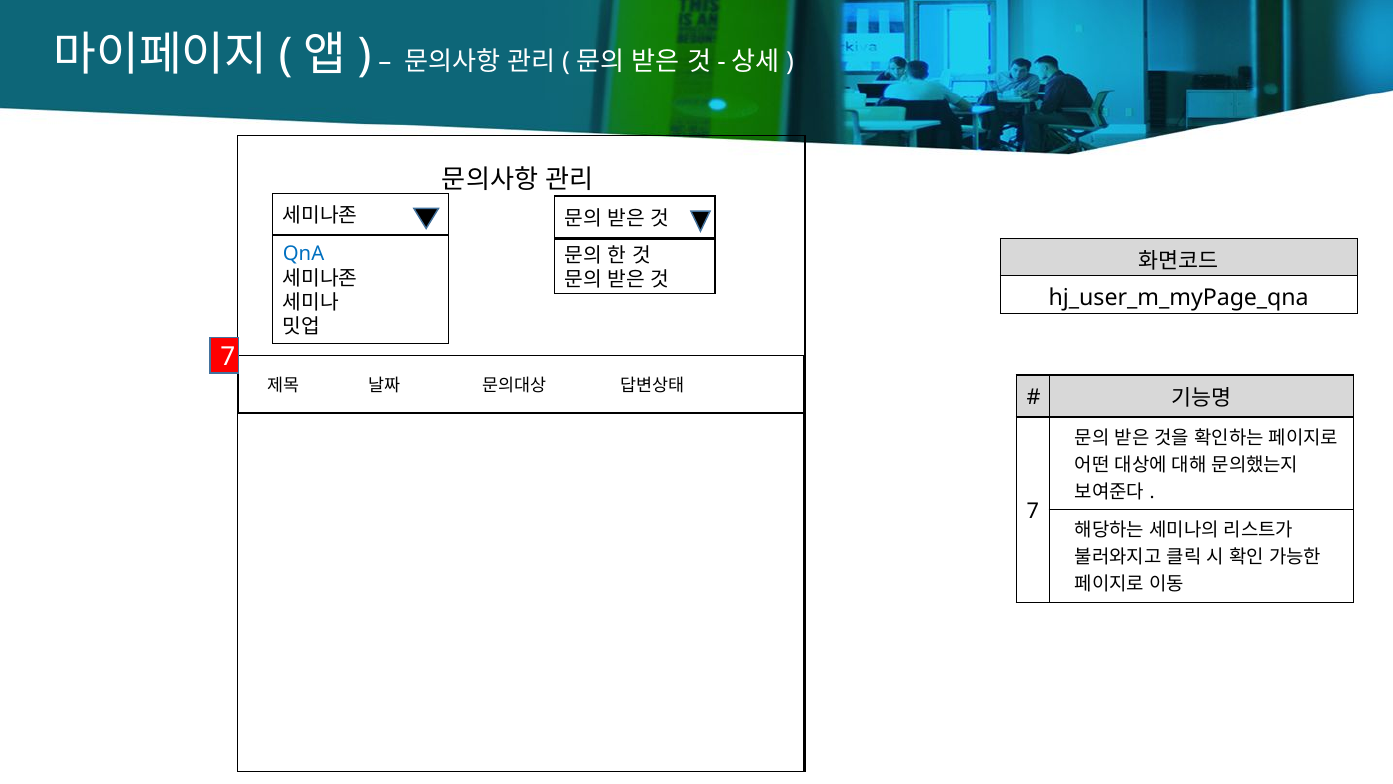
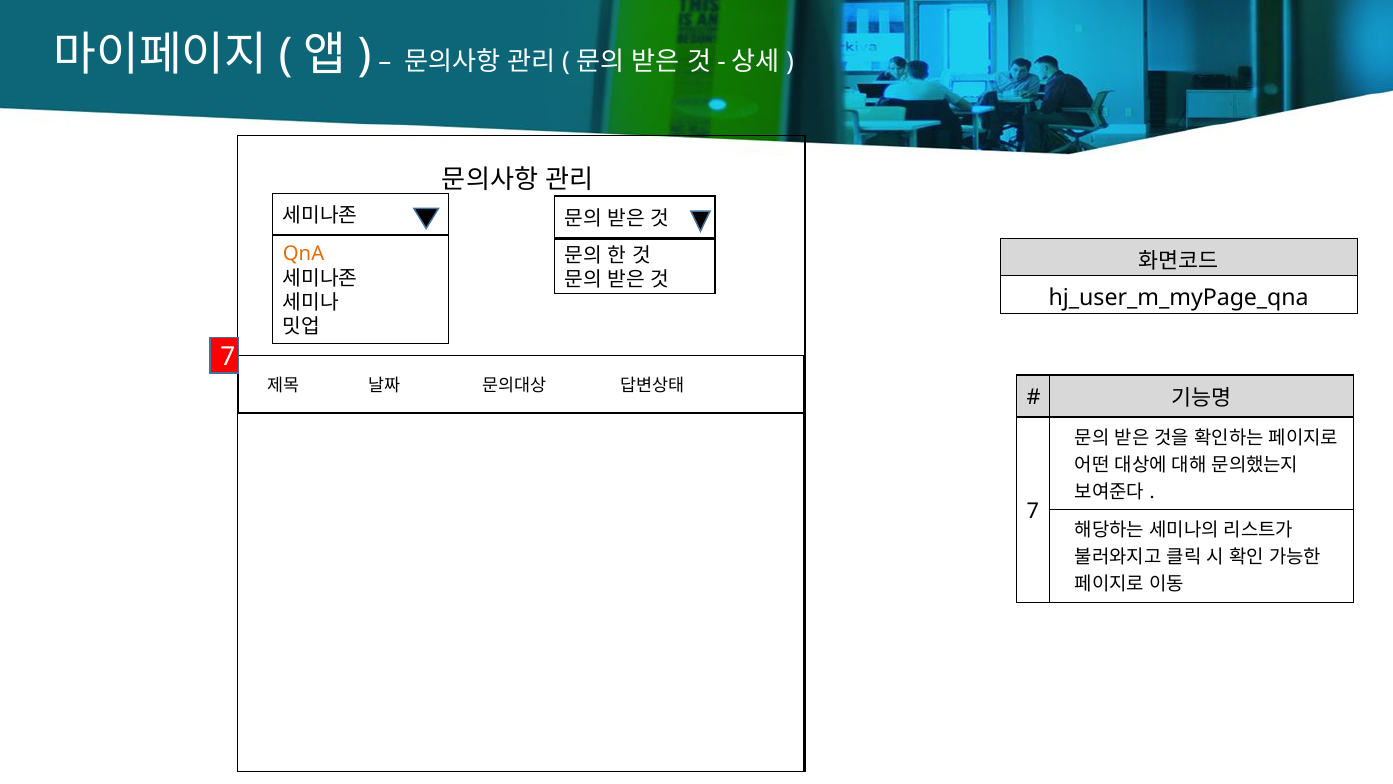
QnA colour: blue -> orange (304, 254)
